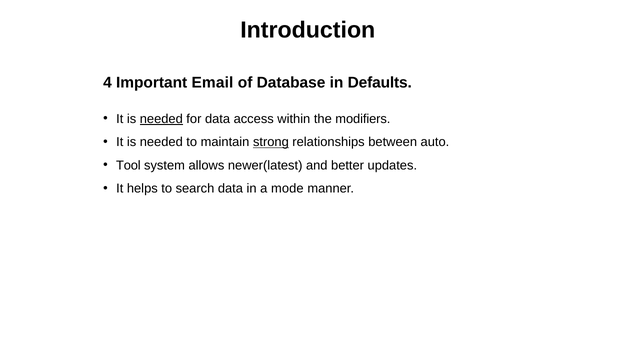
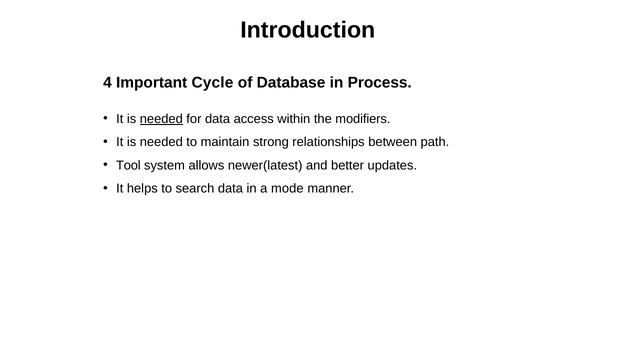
Email: Email -> Cycle (212, 83)
Defaults: Defaults -> Process (380, 83)
strong underline: present -> none (271, 142)
auto: auto -> path (435, 142)
